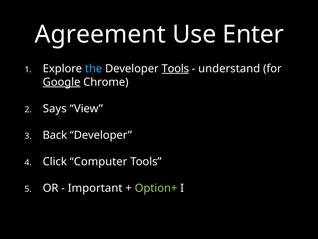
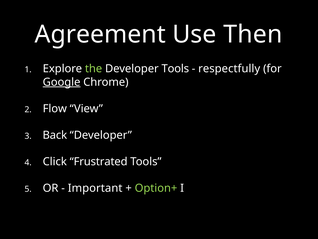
Enter: Enter -> Then (253, 34)
the colour: light blue -> light green (94, 68)
Tools underline: present -> none (175, 68)
understand: understand -> respectfully (229, 68)
Says: Says -> Flow (55, 108)
Computer: Computer -> Frustrated (99, 161)
